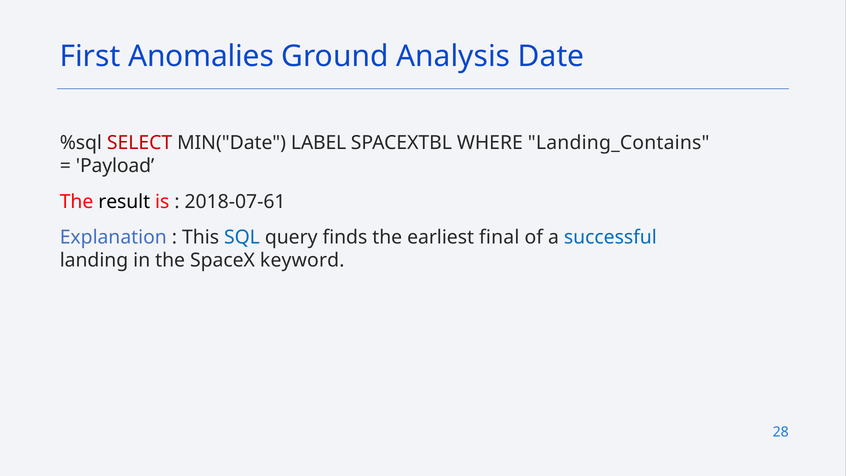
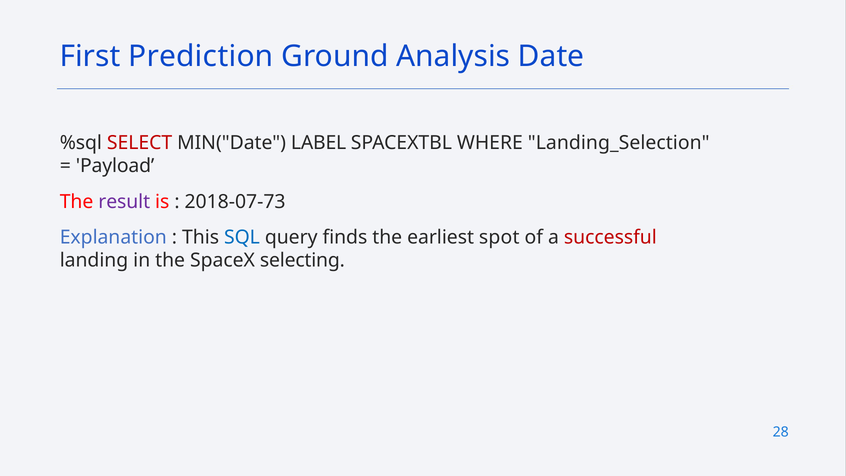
Anomalies: Anomalies -> Prediction (201, 57)
Landing_Contains: Landing_Contains -> Landing_Selection (619, 143)
result colour: black -> purple (124, 202)
2018-07-61: 2018-07-61 -> 2018-07-73 (235, 202)
final: final -> spot (499, 237)
successful colour: blue -> red (610, 237)
keyword: keyword -> selecting (302, 260)
